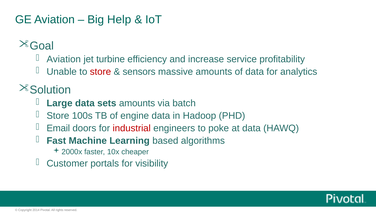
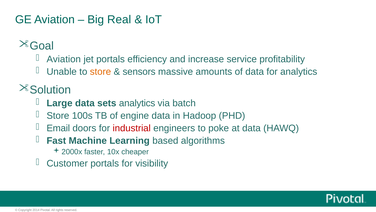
Help: Help -> Real (119, 20)
jet turbine: turbine -> portals (111, 59)
store colour: red -> orange (100, 72)
sets amounts: amounts -> analytics (137, 103)
